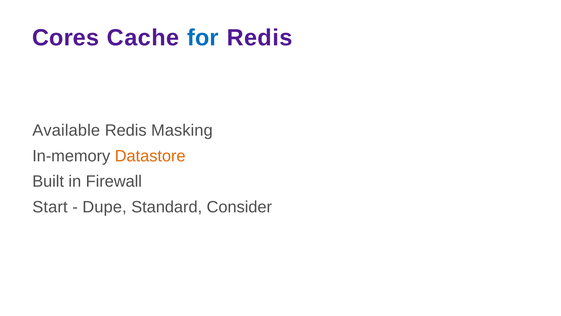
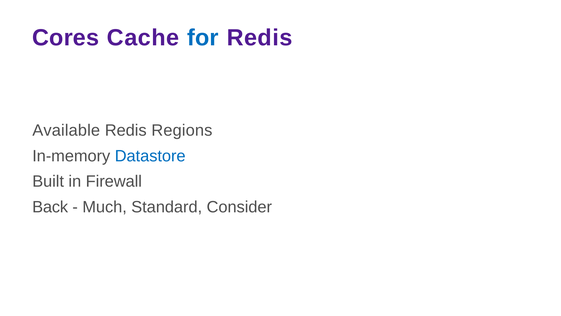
Masking: Masking -> Regions (182, 130)
Datastore colour: orange -> blue (150, 156)
Start: Start -> Back (50, 207)
Dupe: Dupe -> Much (105, 207)
